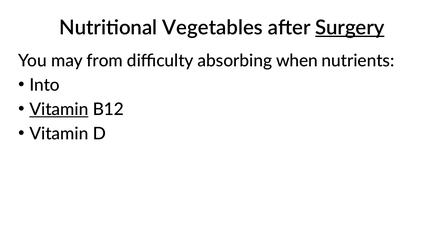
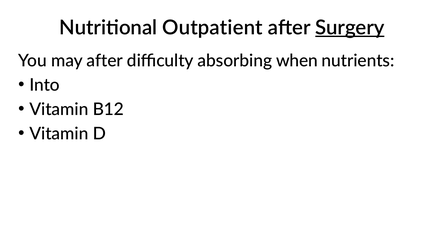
Vegetables: Vegetables -> Outpatient (213, 28)
may from: from -> after (105, 61)
Vitamin underline: present -> none (59, 109)
